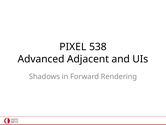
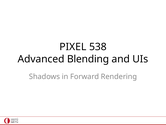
Adjacent: Adjacent -> Blending (88, 59)
